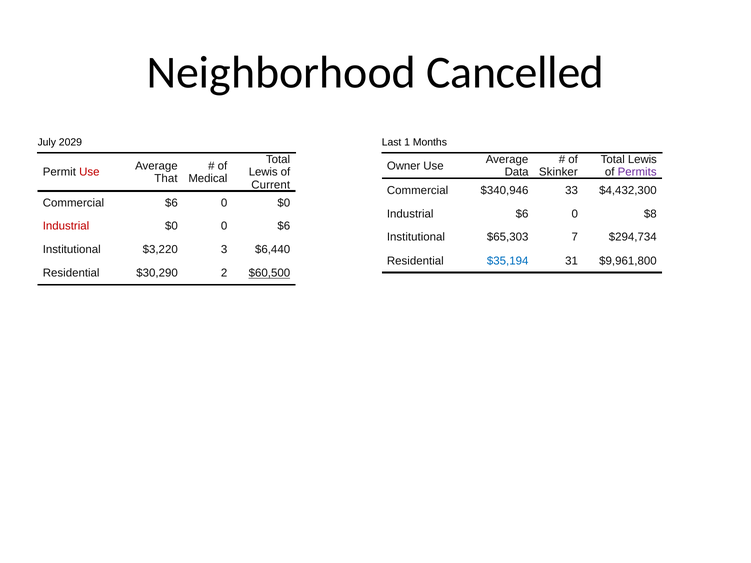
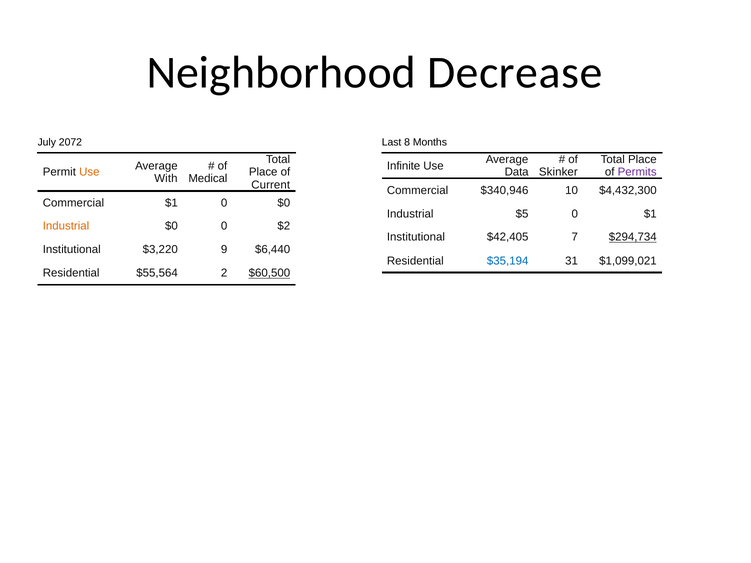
Cancelled: Cancelled -> Decrease (515, 73)
2029: 2029 -> 2072 (70, 142)
1: 1 -> 8 (407, 142)
Lewis: Lewis -> Place (642, 159)
Owner: Owner -> Infinite (404, 166)
Use colour: red -> orange (89, 172)
Lewis: Lewis -> Place (263, 172)
That: That -> With (166, 179)
33: 33 -> 10 (572, 190)
Commercial $6: $6 -> $1 (171, 203)
Industrial $6: $6 -> $5 (522, 214)
0 $8: $8 -> $1 (650, 214)
Industrial colour: red -> orange (66, 226)
0 $6: $6 -> $2 (284, 226)
$65,303: $65,303 -> $42,405 (508, 237)
$294,734 underline: none -> present (633, 237)
3: 3 -> 9 (224, 250)
$9,961,800: $9,961,800 -> $1,099,021 (628, 261)
$30,290: $30,290 -> $55,564 (157, 273)
